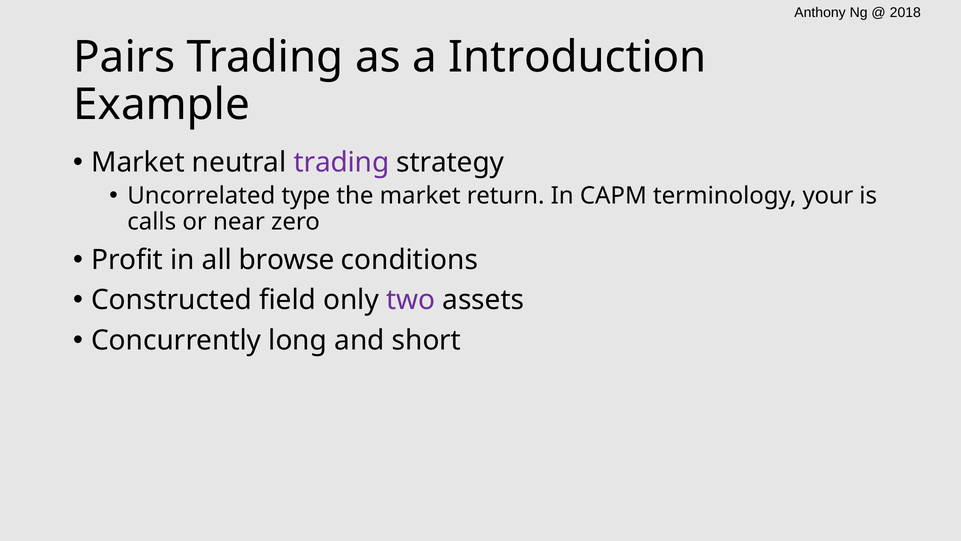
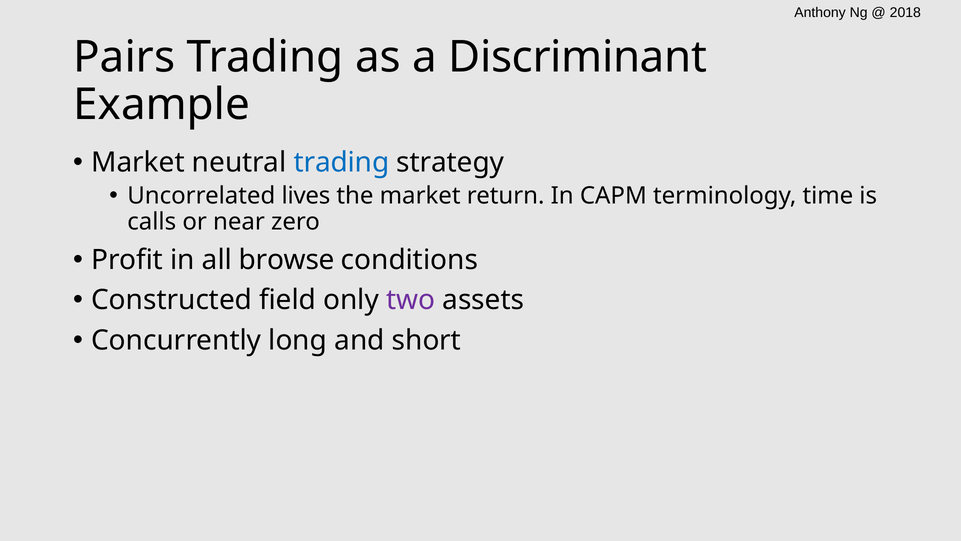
Introduction: Introduction -> Discriminant (578, 57)
trading colour: purple -> blue (342, 162)
type: type -> lives (306, 196)
your: your -> time (828, 196)
